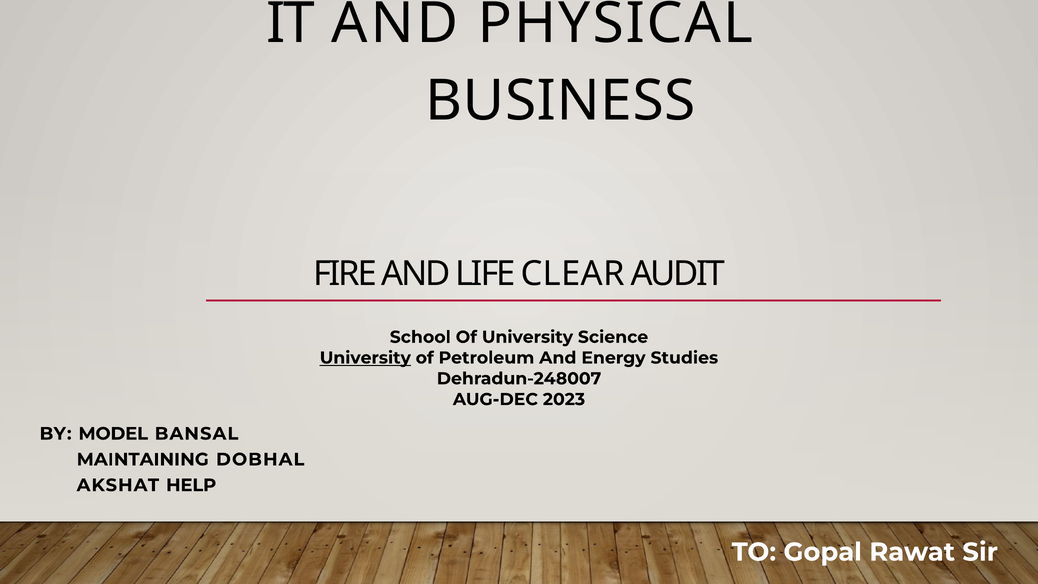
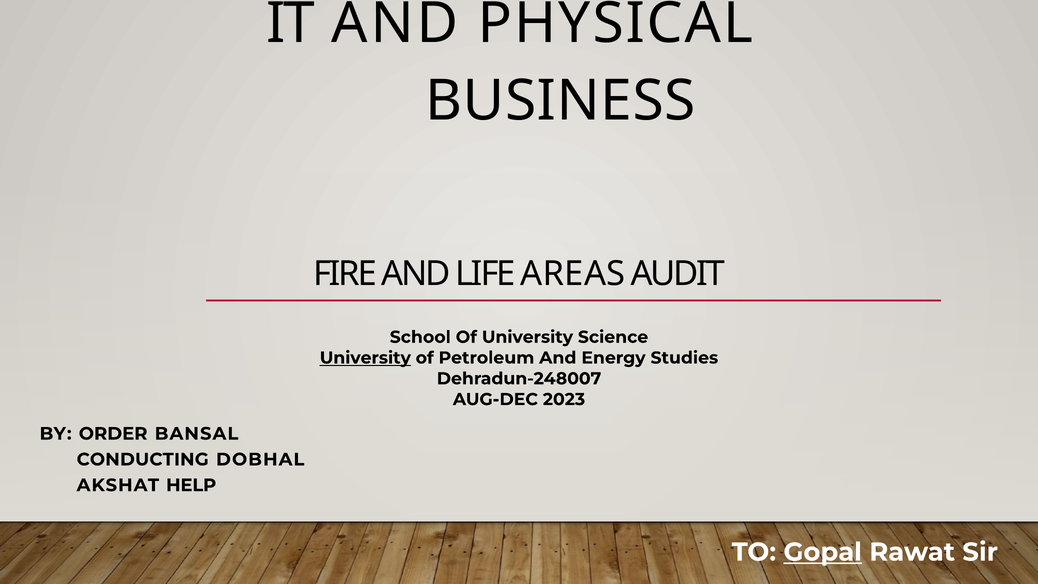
CLEAR: CLEAR -> AREAS (573, 274)
MODEL: MODEL -> ORDER (113, 434)
MAINTAINING: MAINTAINING -> CONDUCTING (143, 459)
Gopal underline: none -> present (823, 552)
